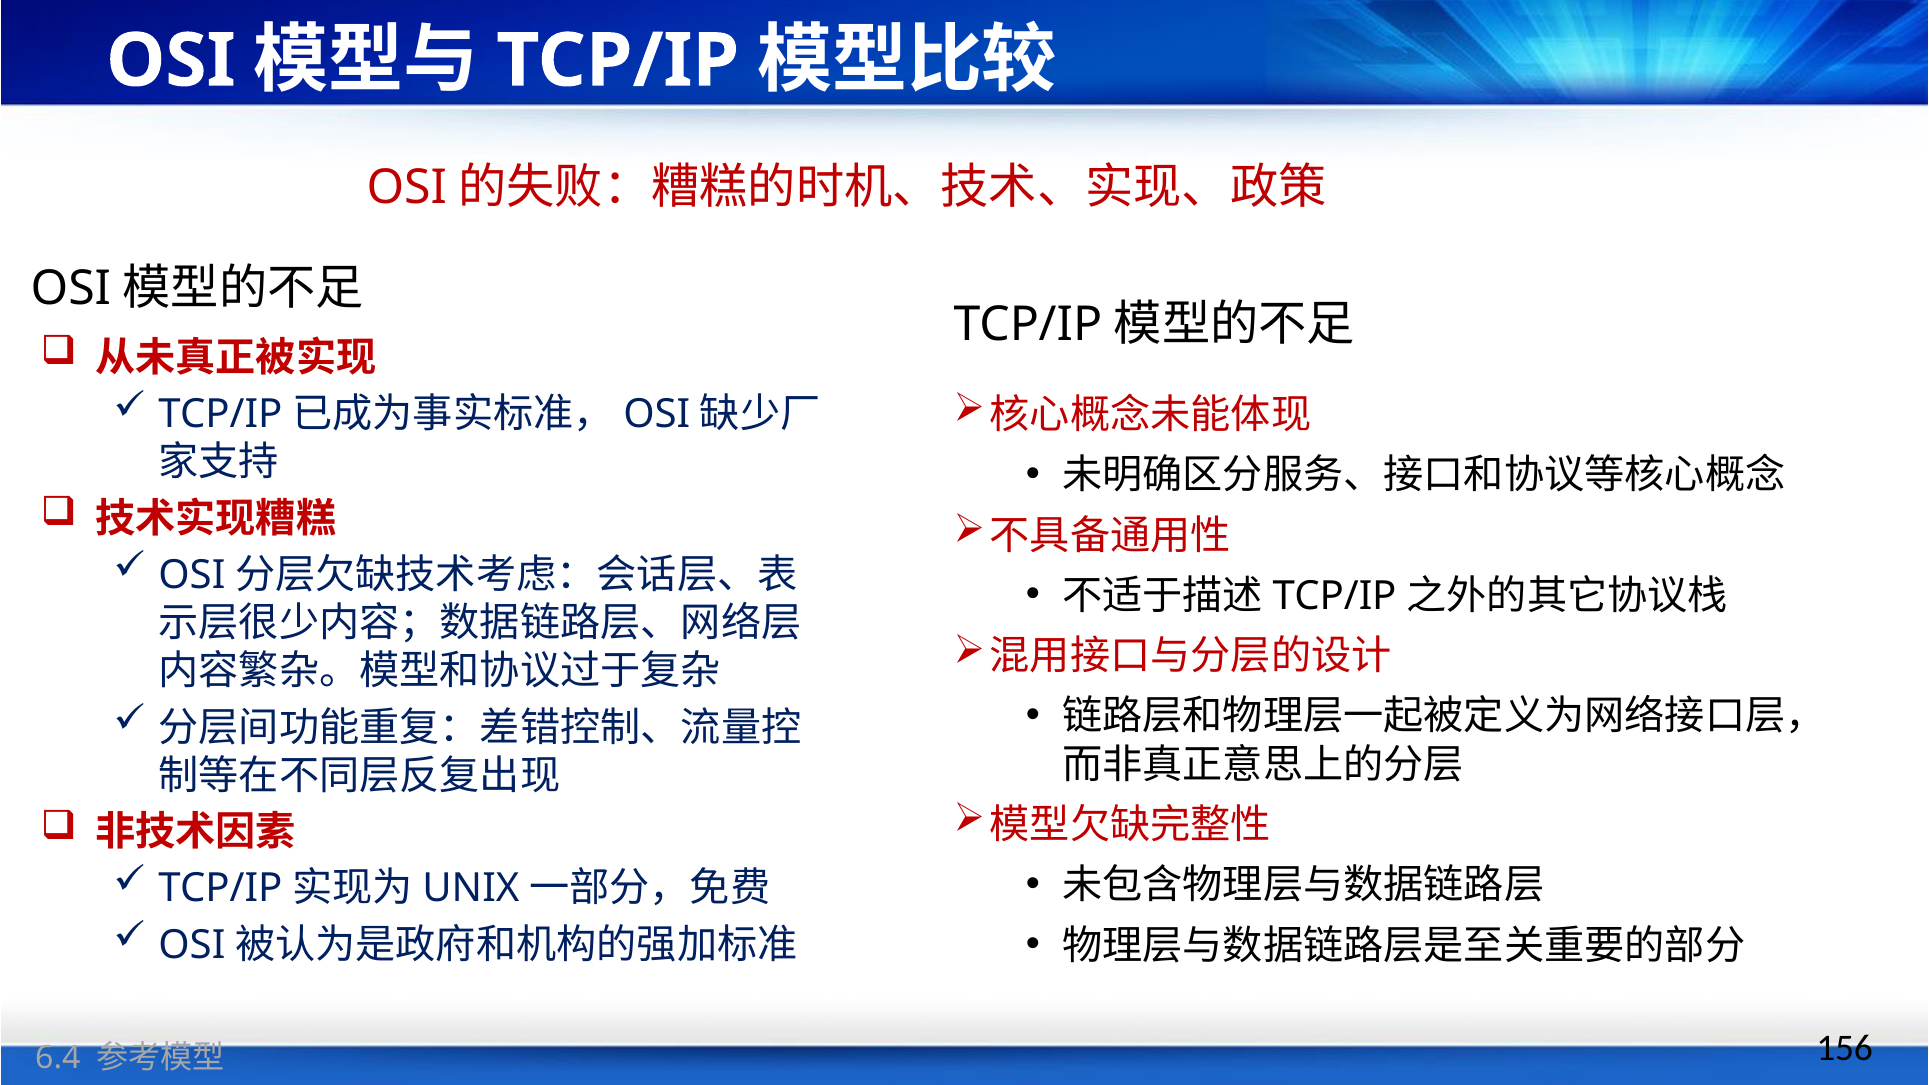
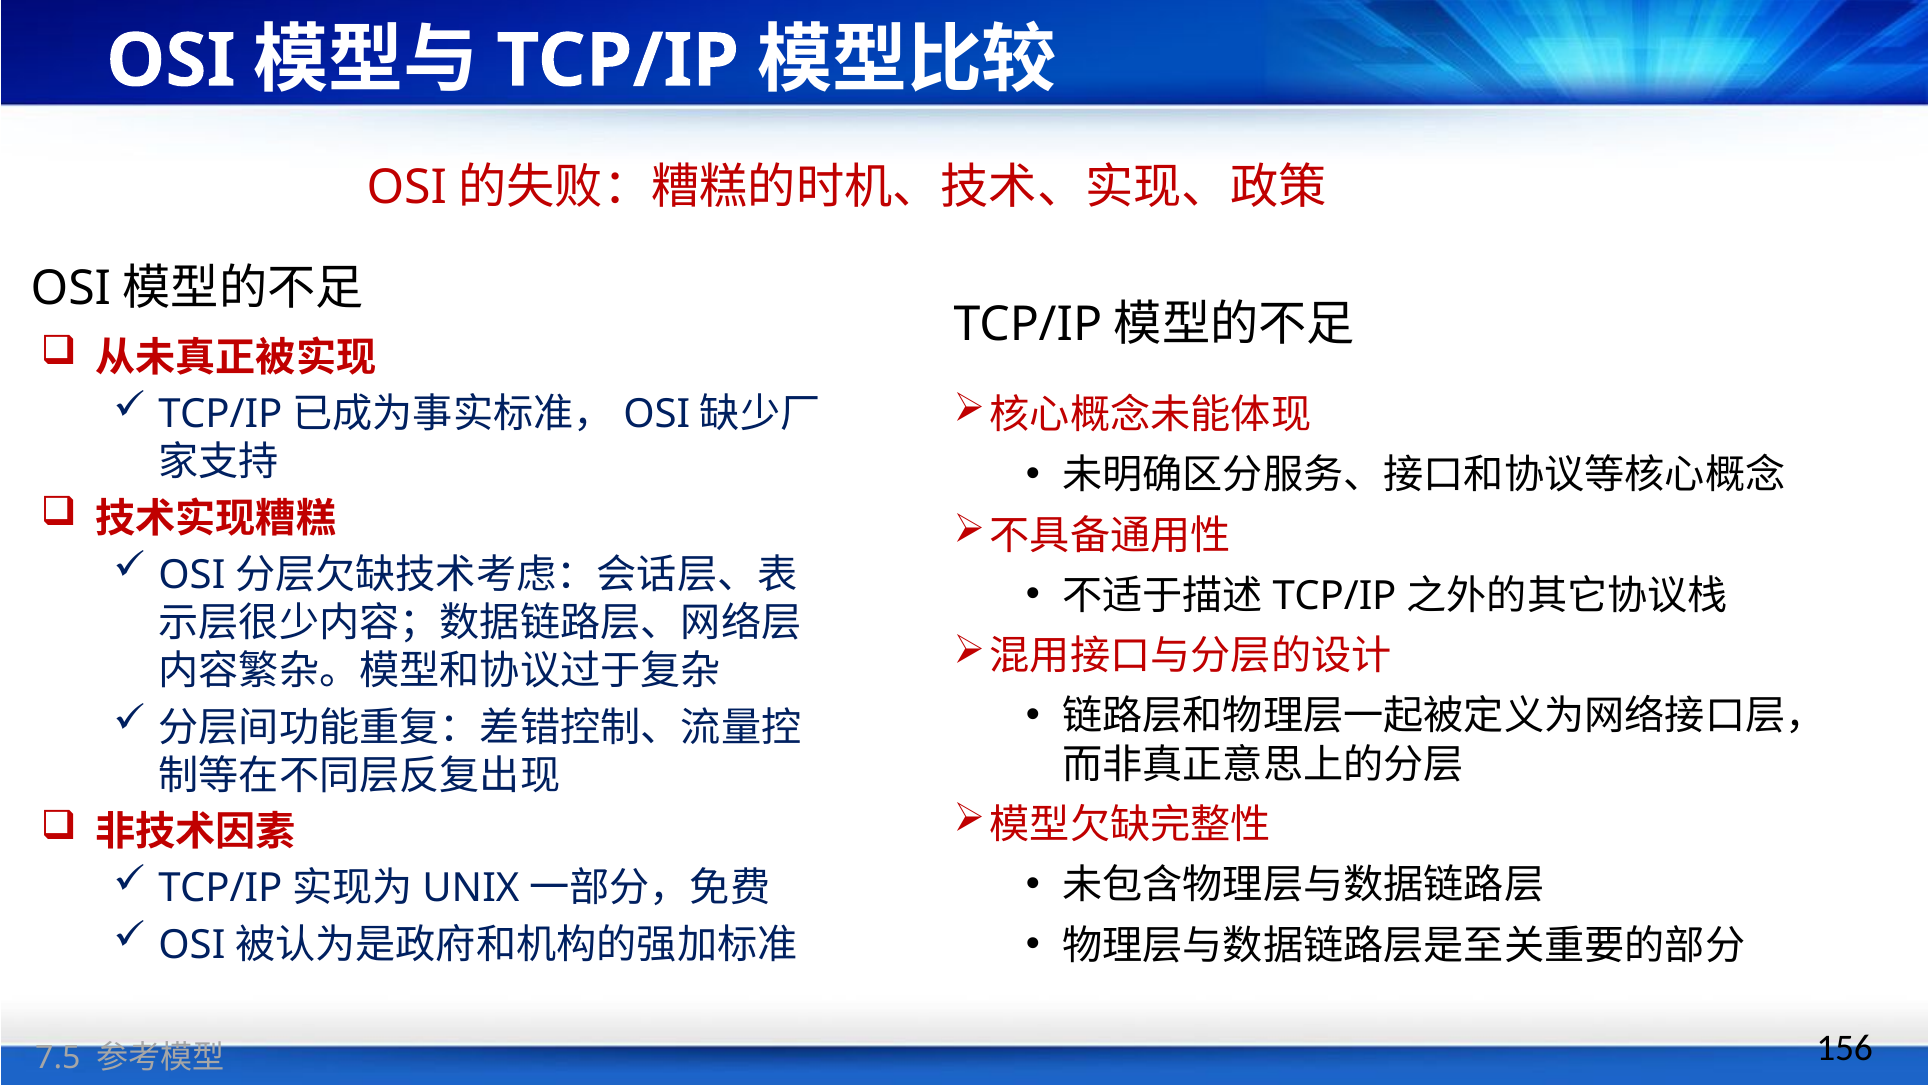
6.4: 6.4 -> 7.5 (58, 1058)
